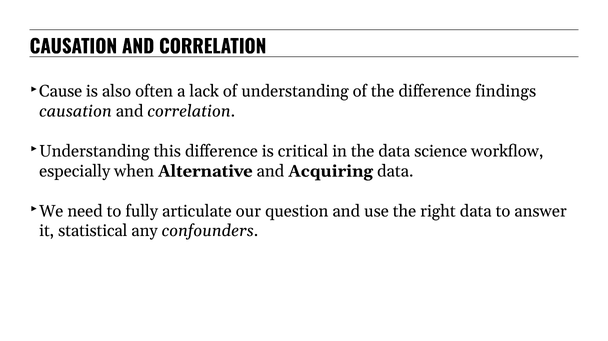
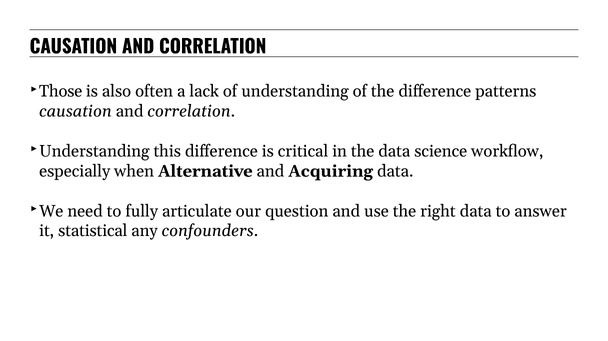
Cause: Cause -> Those (61, 92)
findings: findings -> patterns (506, 92)
